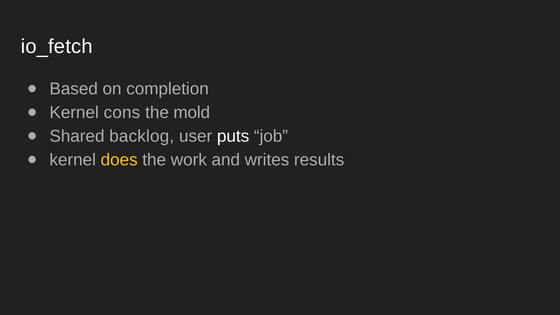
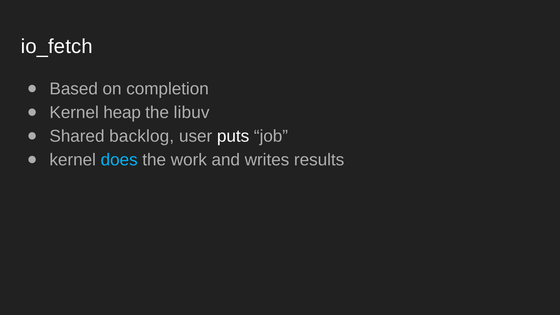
cons: cons -> heap (122, 113)
mold: mold -> libuv (192, 113)
does colour: yellow -> light blue (119, 160)
